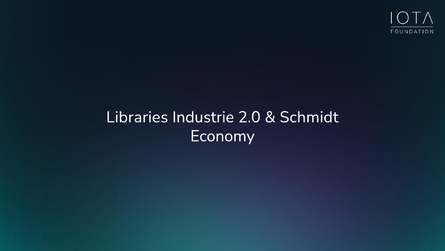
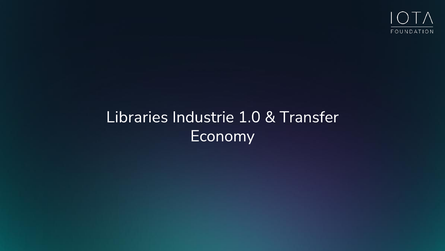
2.0: 2.0 -> 1.0 (249, 117)
Schmidt: Schmidt -> Transfer (309, 117)
